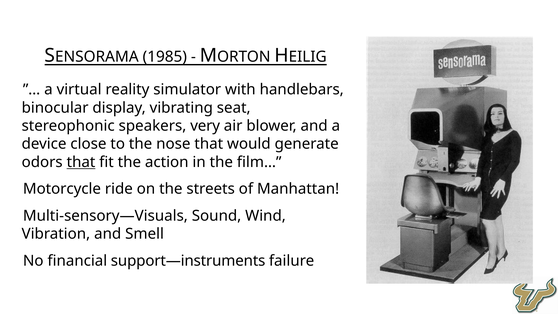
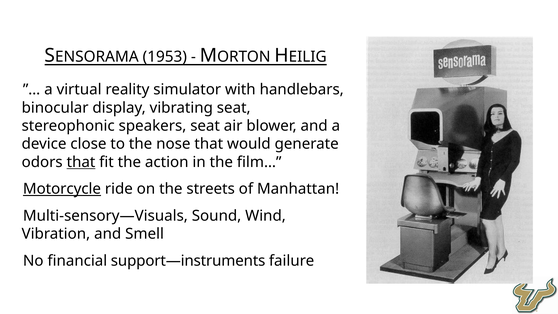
1985: 1985 -> 1953 (165, 57)
speakers very: very -> seat (205, 126)
Motorcycle underline: none -> present (62, 189)
